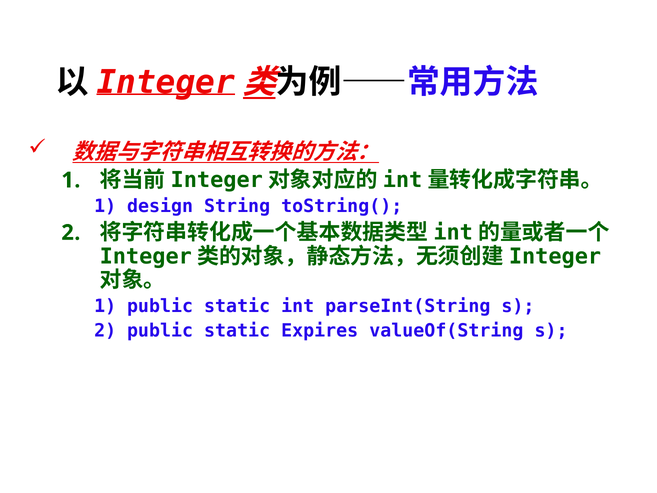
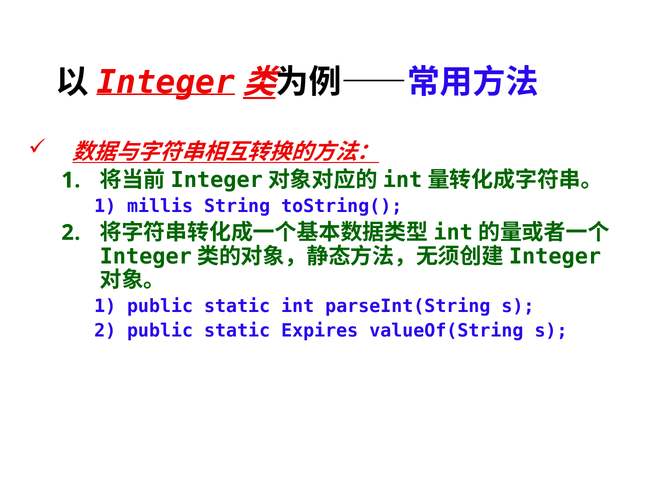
design: design -> millis (160, 206)
